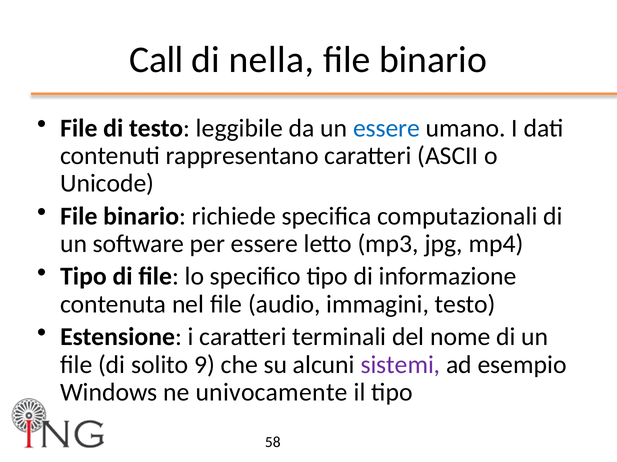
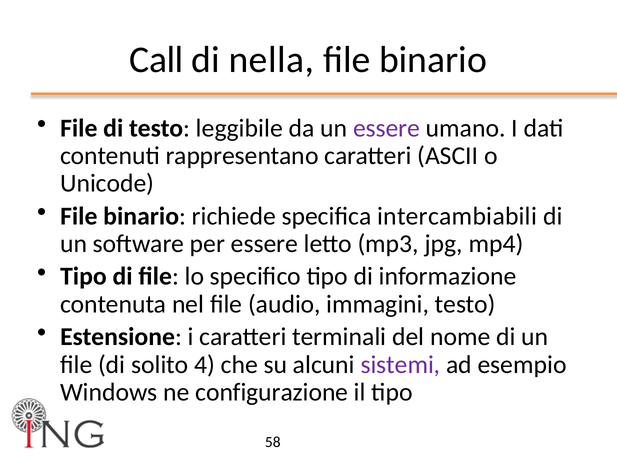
essere colour: blue -> purple (387, 128)
computazionali: computazionali -> intercambiabili (457, 217)
9: 9 -> 4 (205, 365)
univocamente: univocamente -> configurazione (272, 393)
